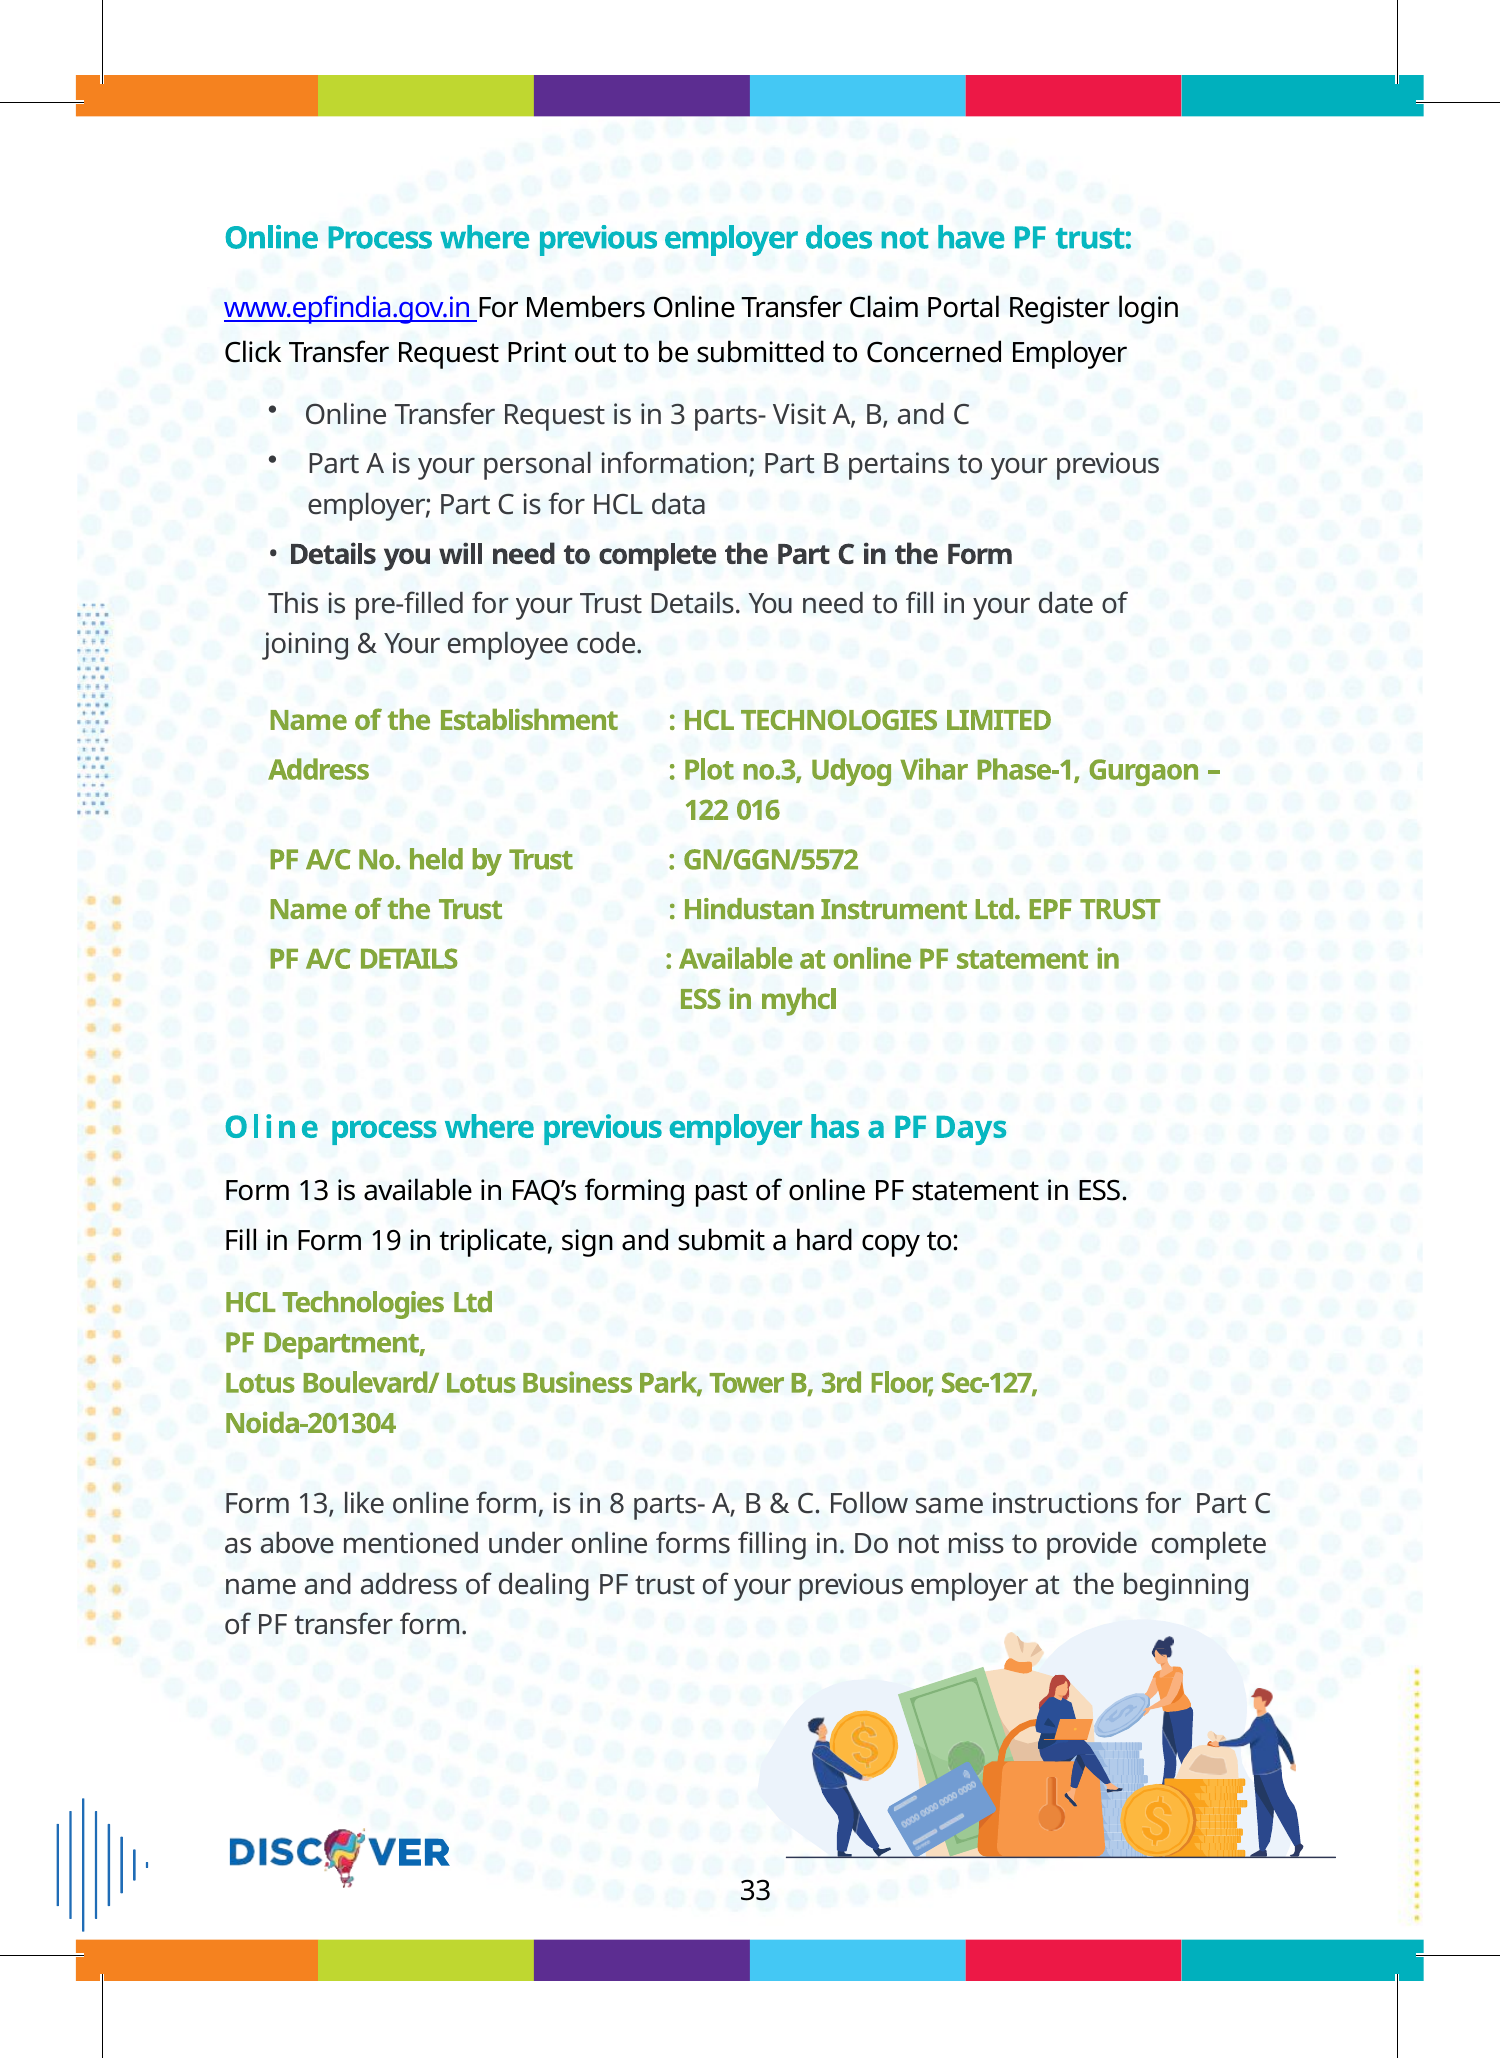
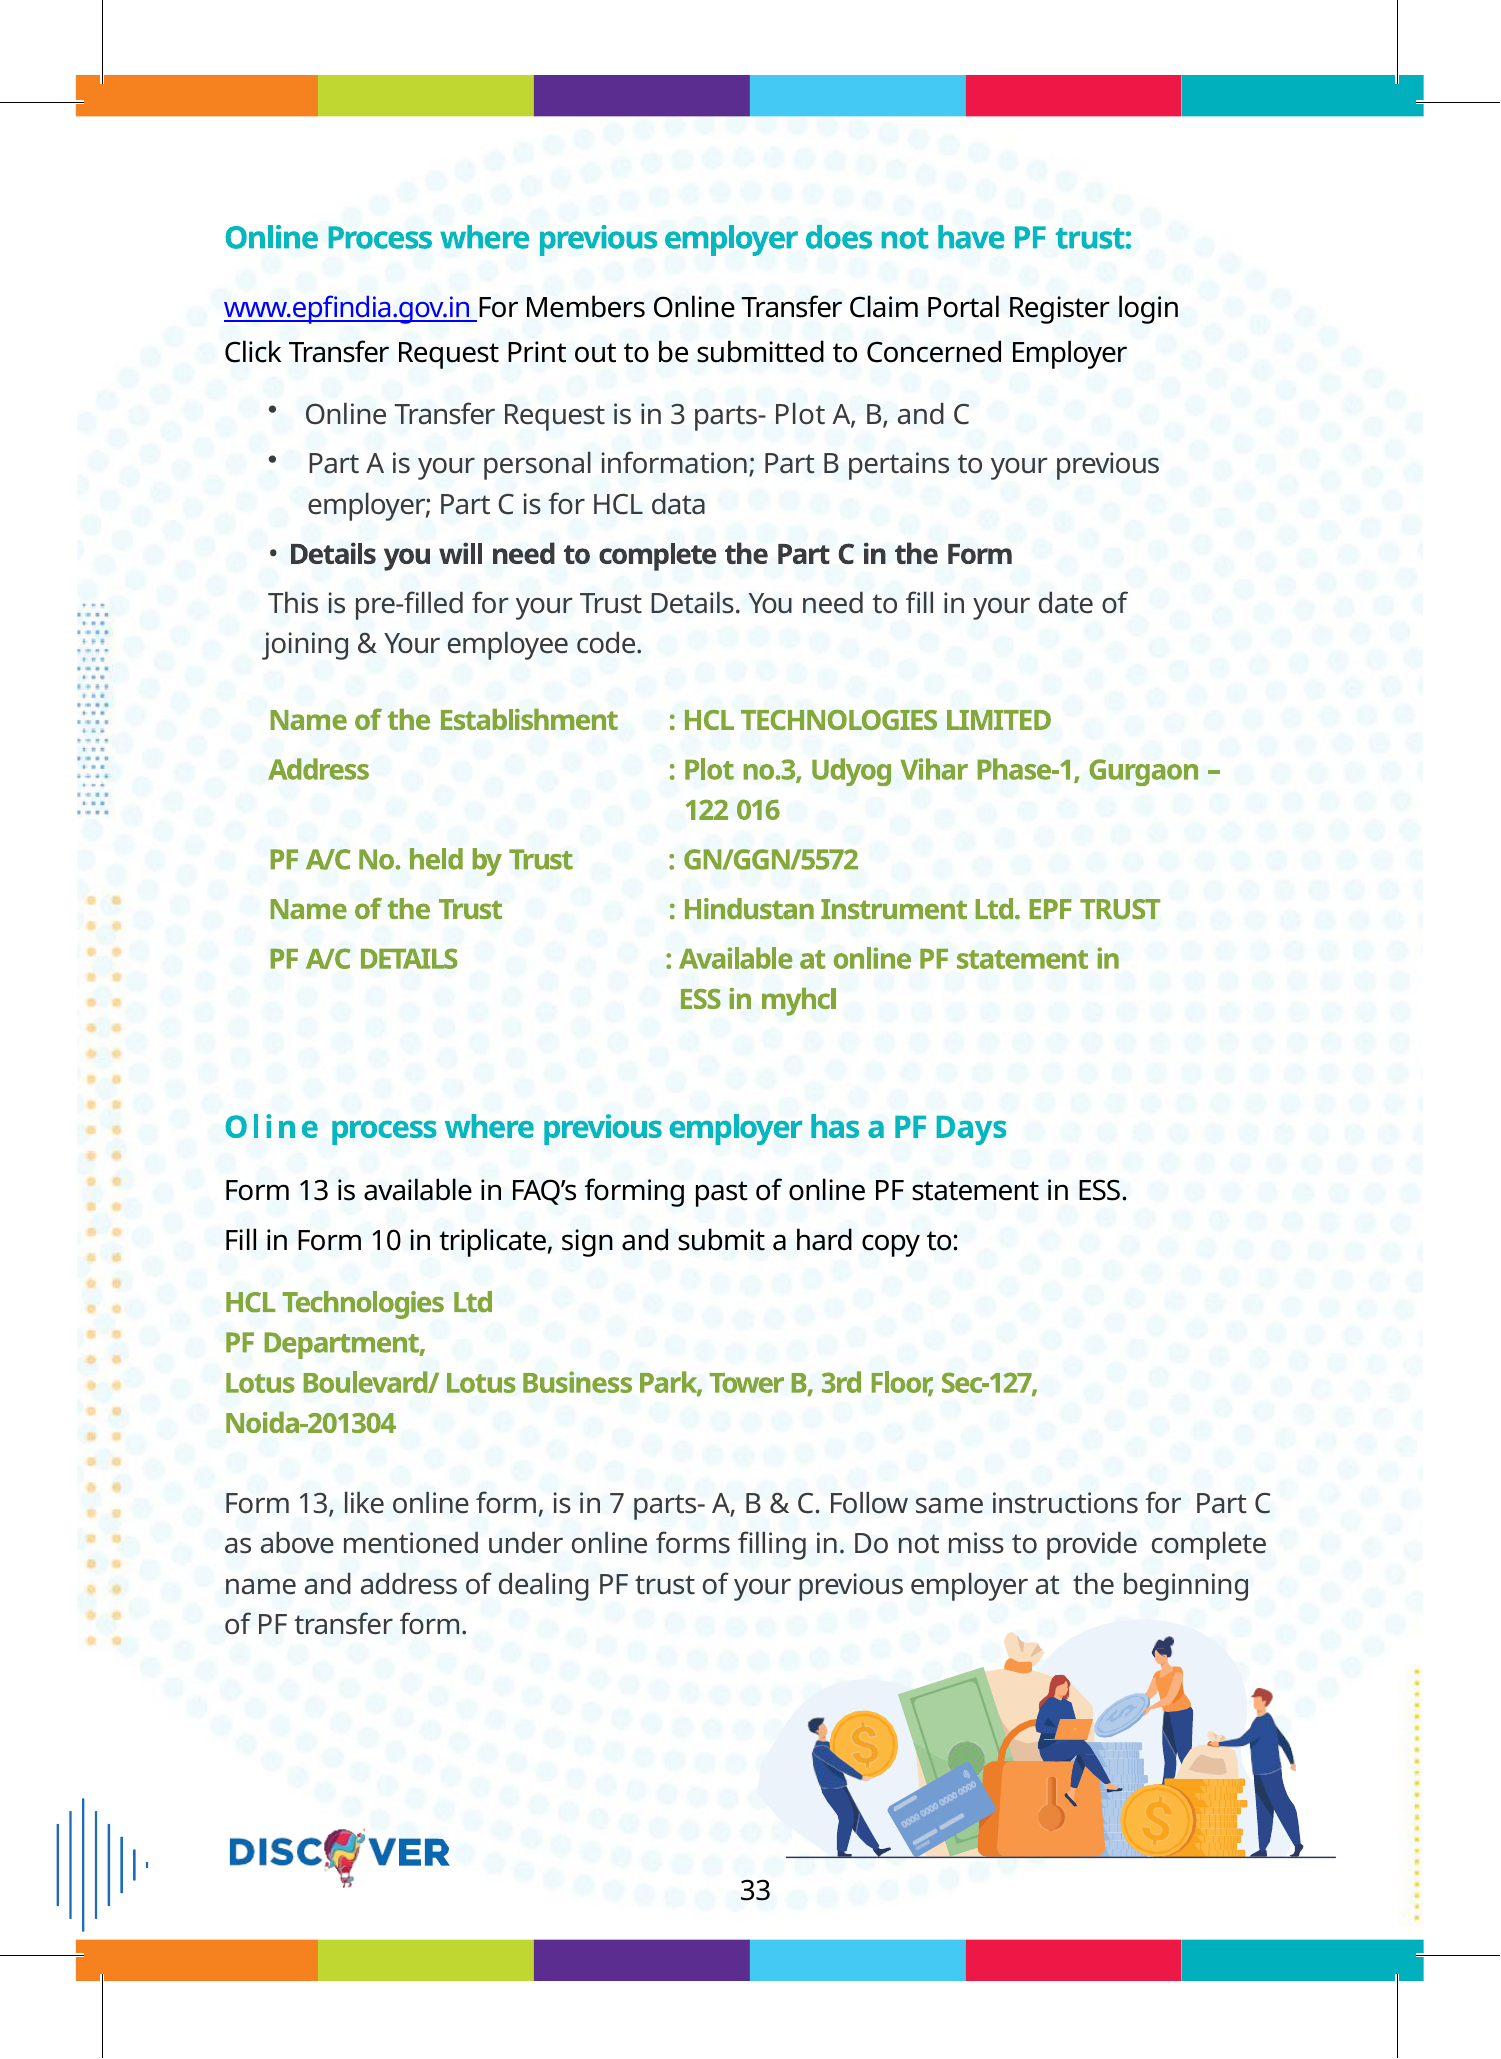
parts- Visit: Visit -> Plot (799, 415)
19: 19 -> 10 (386, 1241)
8: 8 -> 7 (617, 1504)
